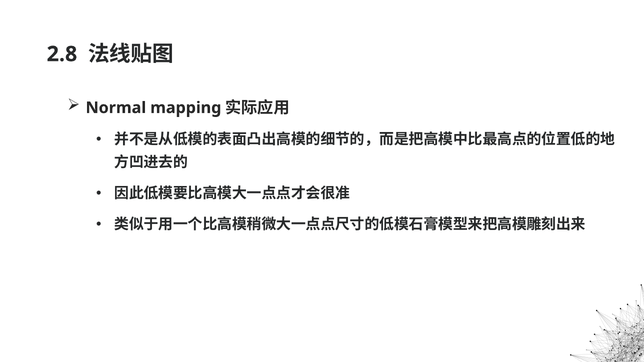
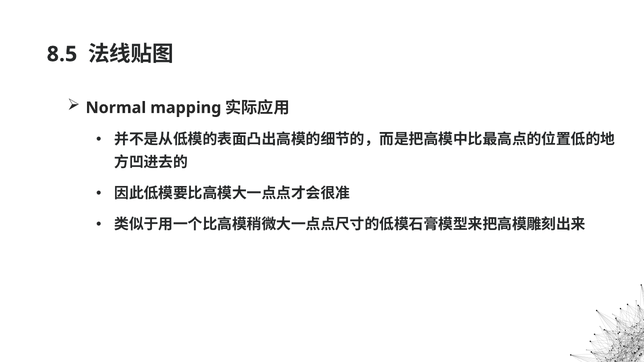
2.8: 2.8 -> 8.5 (62, 54)
